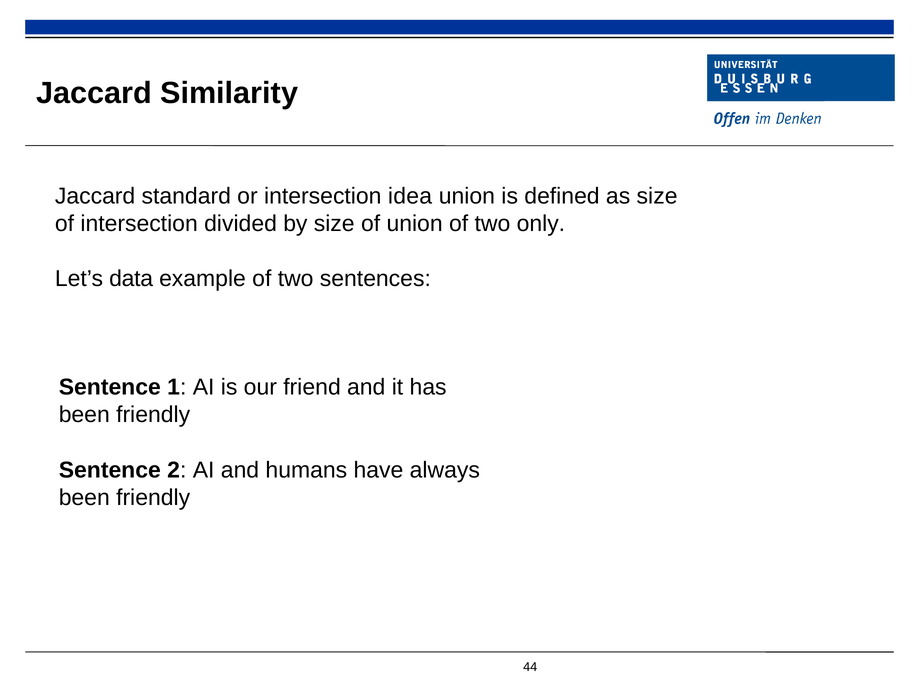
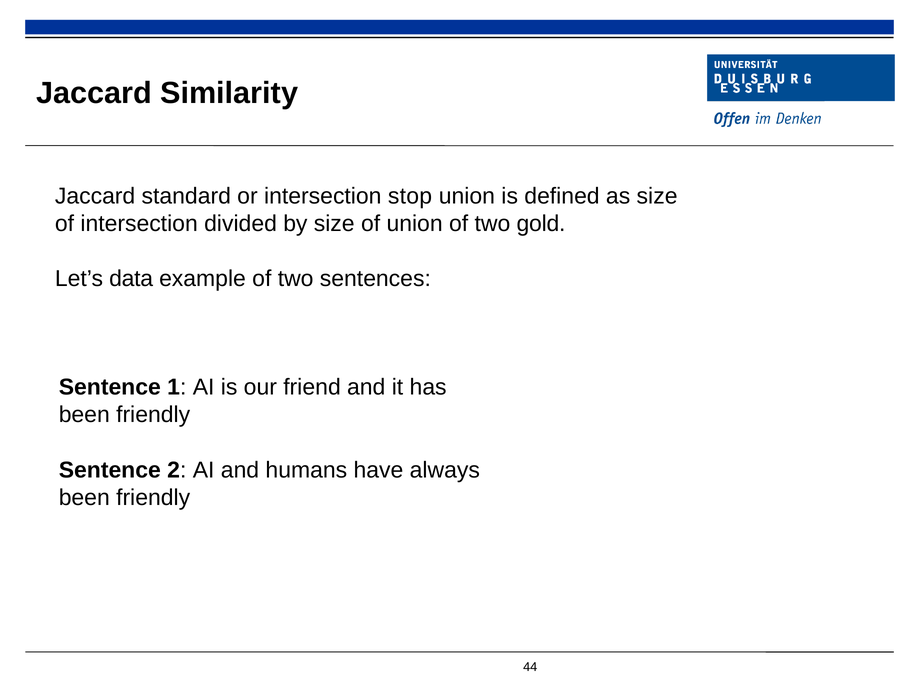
idea: idea -> stop (410, 196)
only: only -> gold (541, 224)
